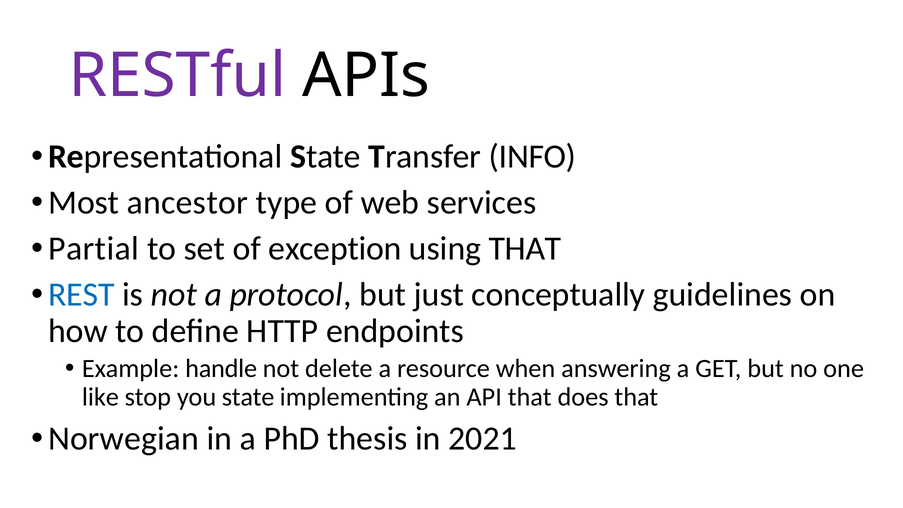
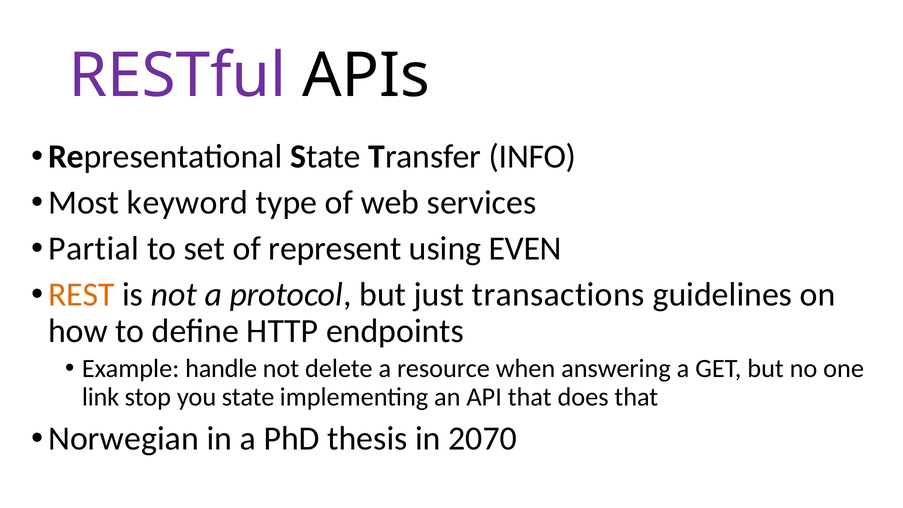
ancestor: ancestor -> keyword (187, 203)
exception: exception -> represent (335, 249)
using THAT: THAT -> EVEN (525, 249)
REST colour: blue -> orange (81, 295)
conceptually: conceptually -> transactions (558, 295)
like: like -> link (101, 397)
2021: 2021 -> 2070 (483, 439)
